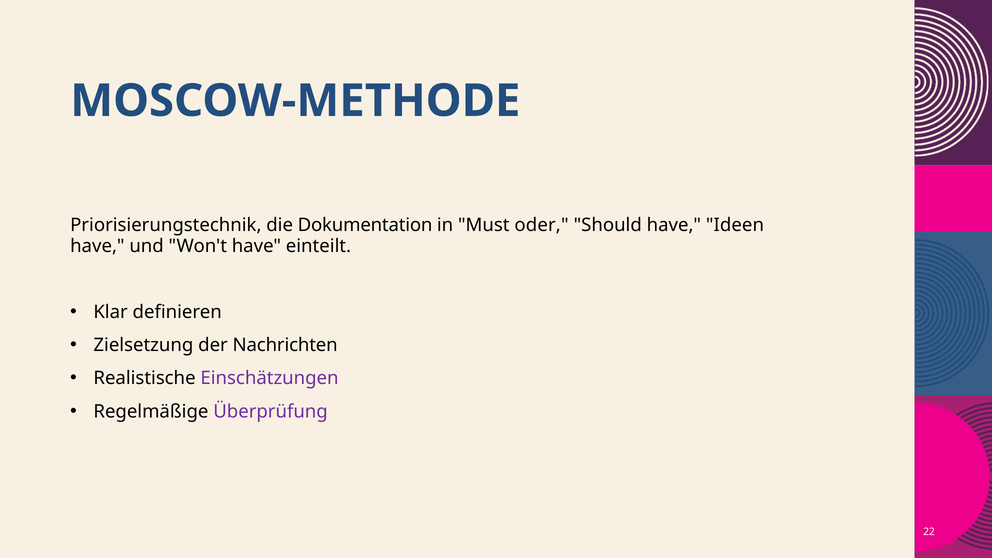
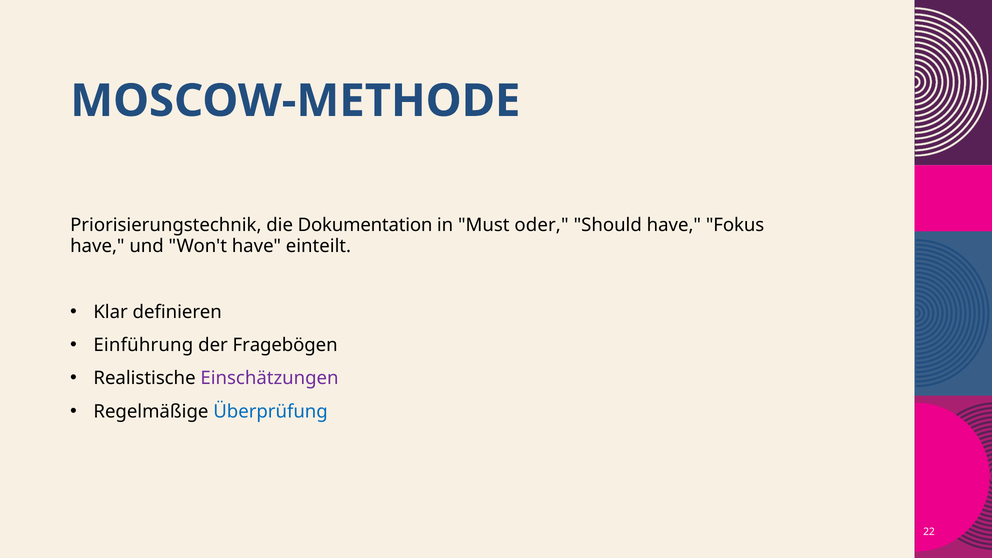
Ideen: Ideen -> Fokus (735, 225)
Zielsetzung: Zielsetzung -> Einführung (143, 345)
Nachrichten: Nachrichten -> Fragebögen (285, 345)
Überprüfung colour: purple -> blue (271, 411)
